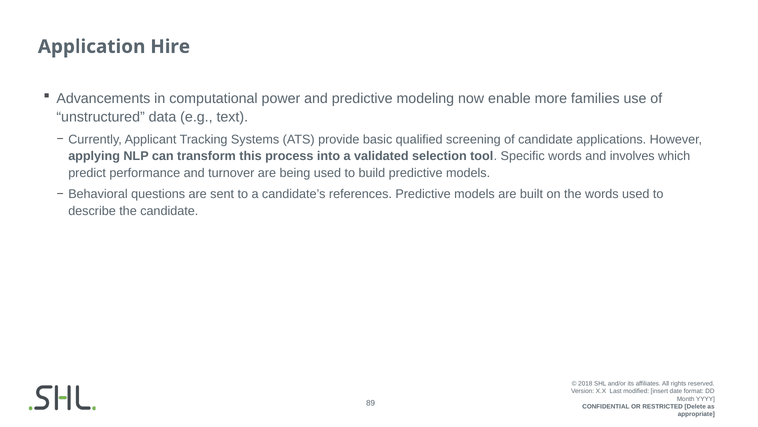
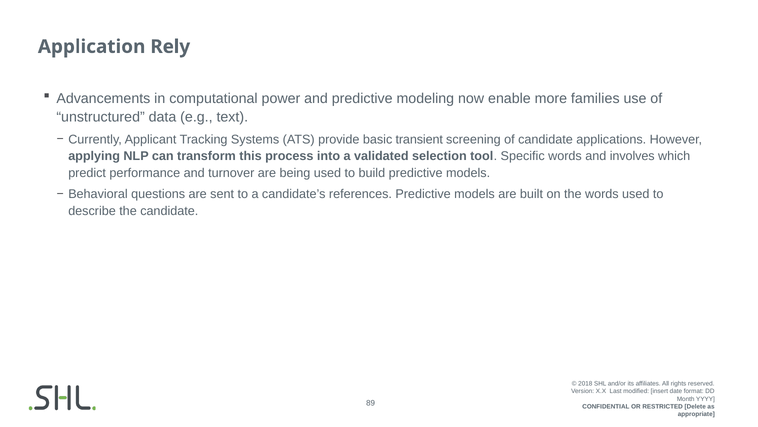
Hire: Hire -> Rely (170, 47)
qualified: qualified -> transient (419, 139)
